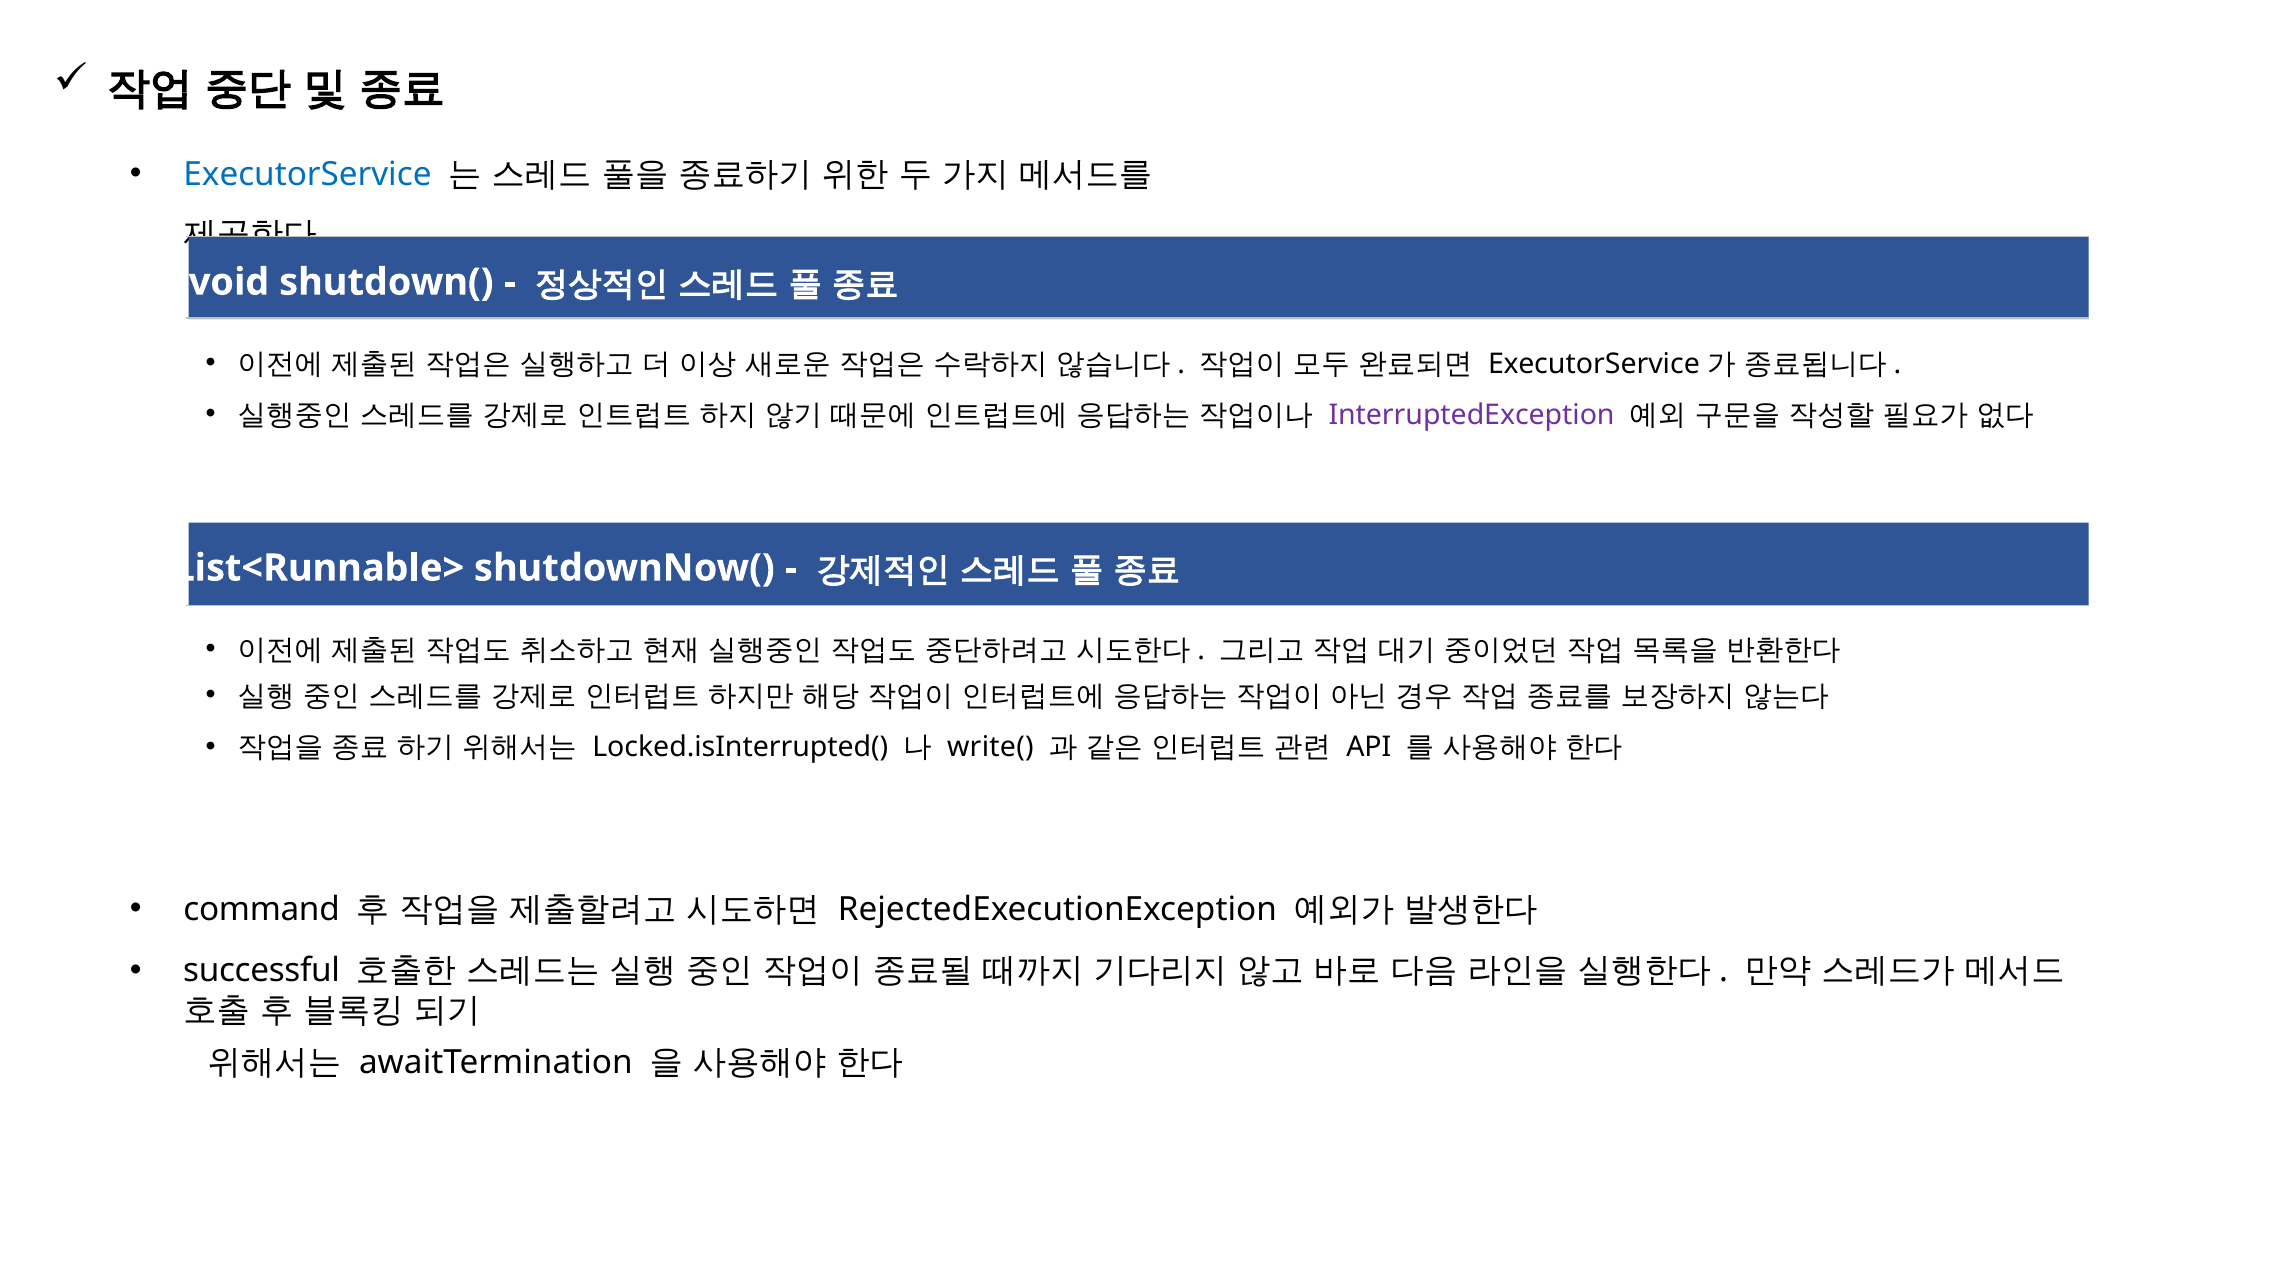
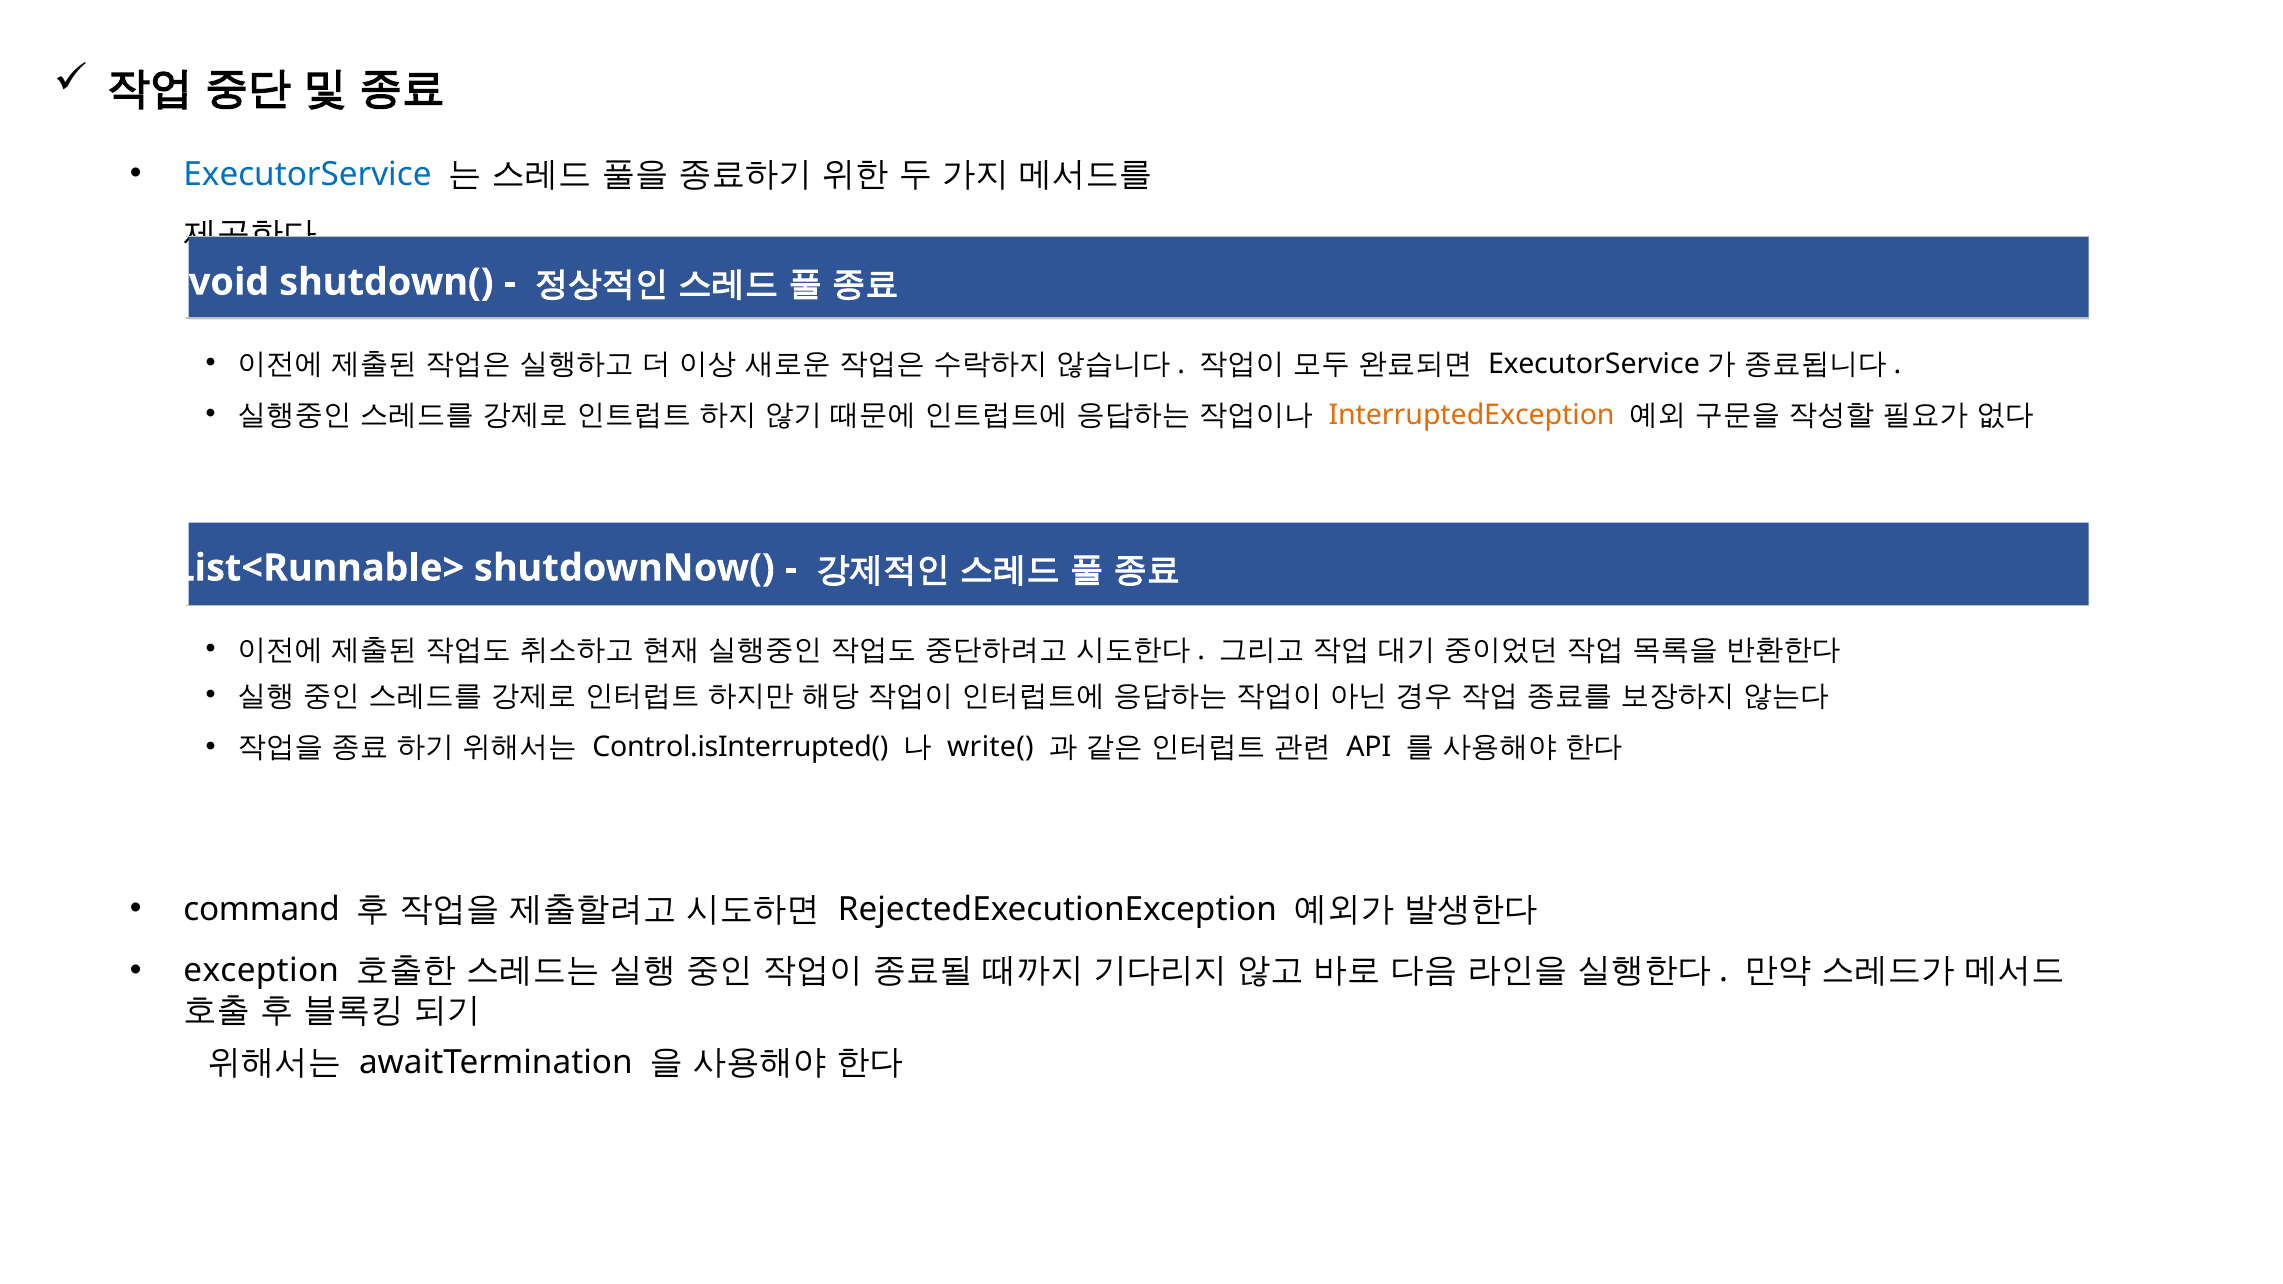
InterruptedException colour: purple -> orange (1472, 415)
Locked.isInterrupted(: Locked.isInterrupted( -> Control.isInterrupted( (740, 747)
successful: successful -> exception (261, 971)
